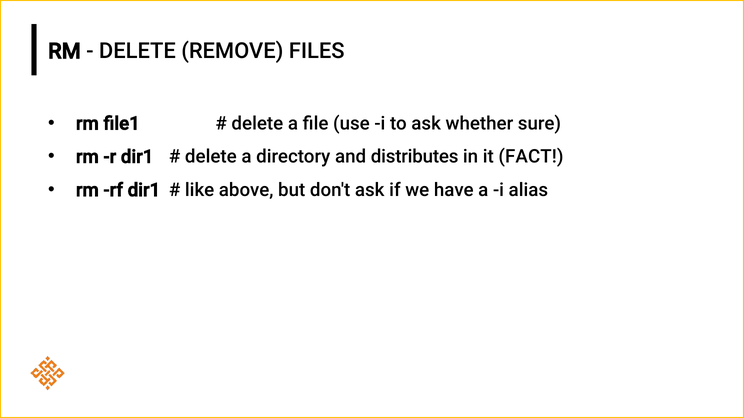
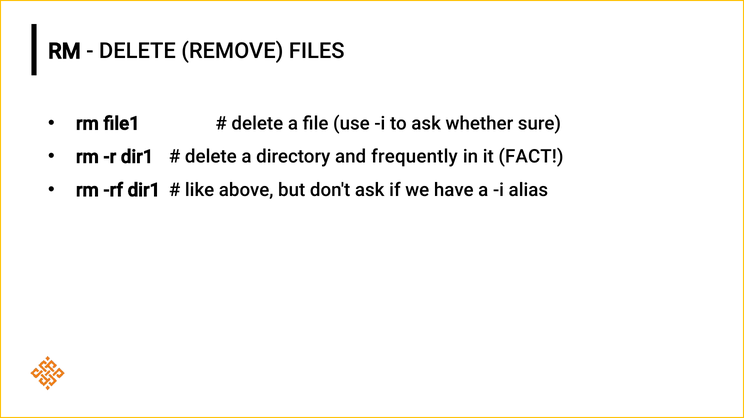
distributes: distributes -> frequently (414, 157)
